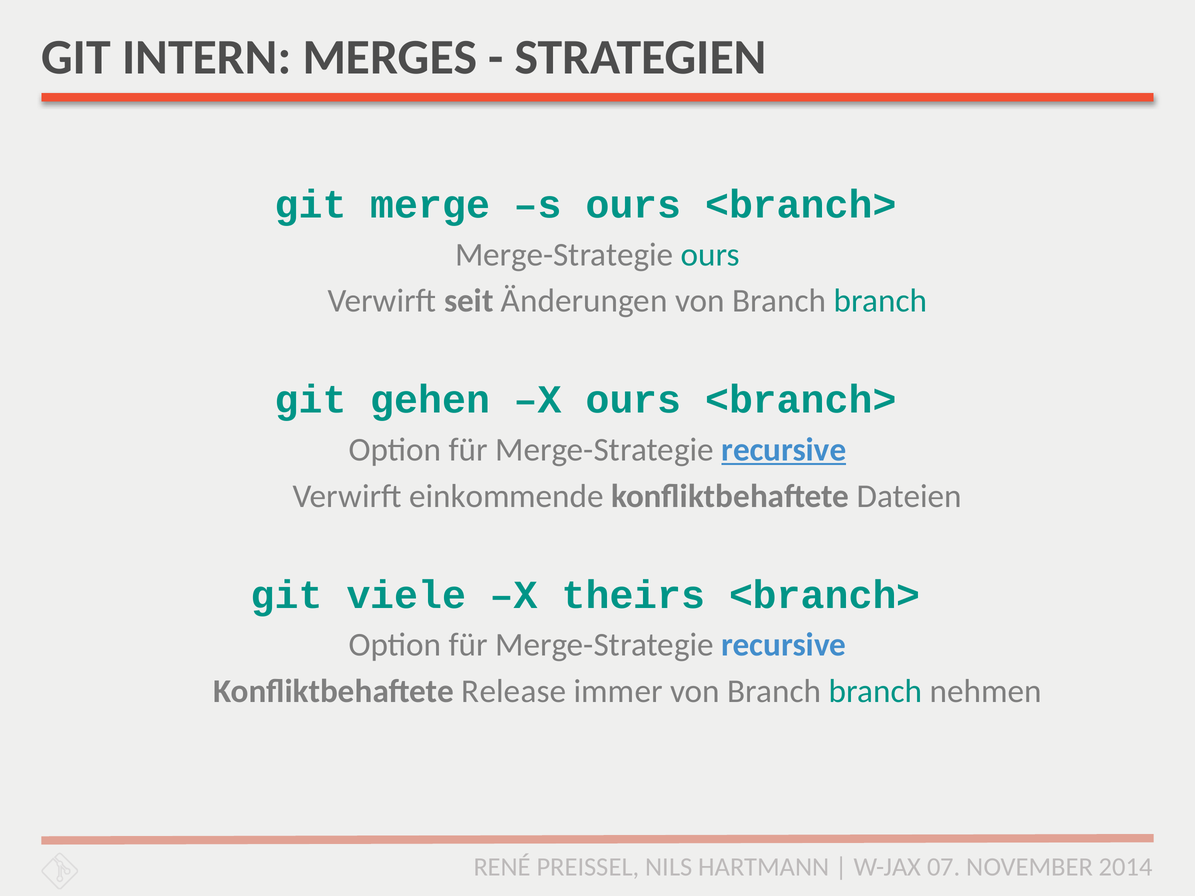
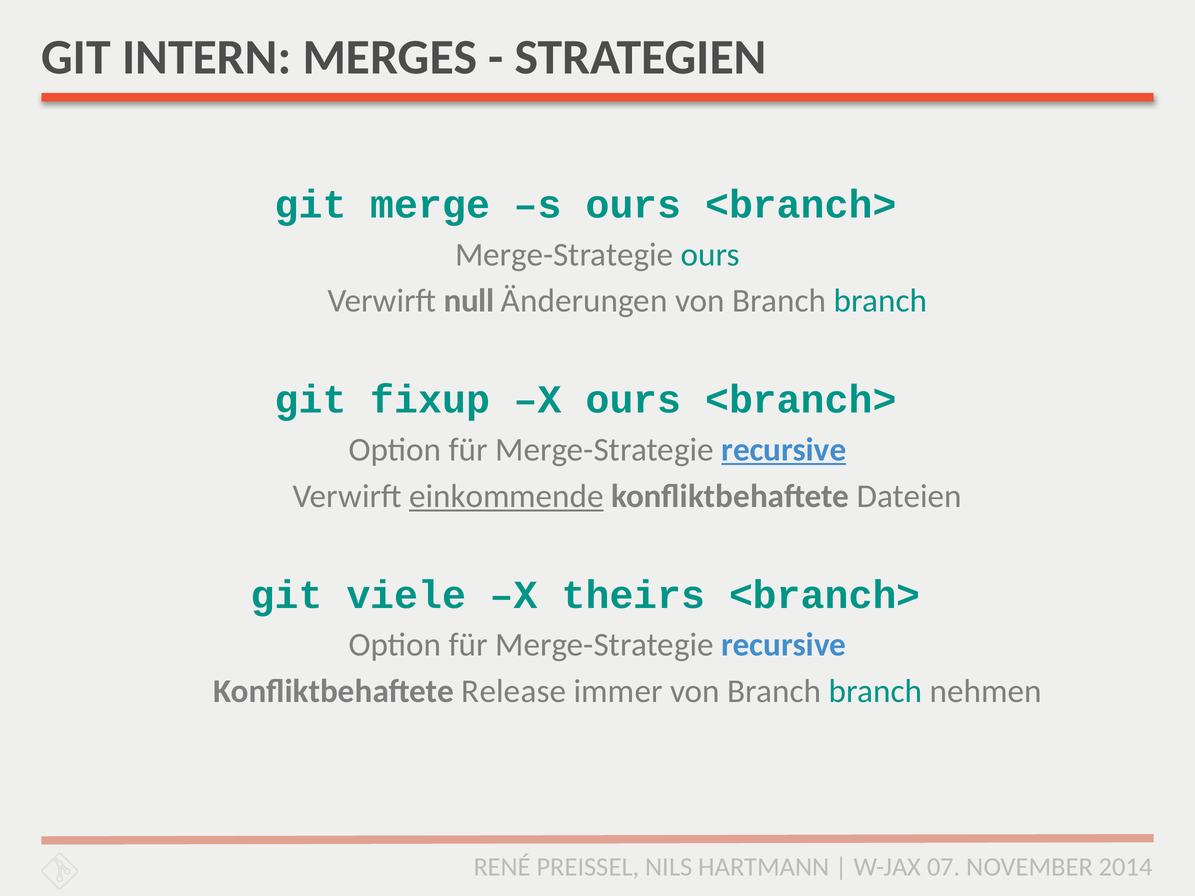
seit: seit -> null (469, 301)
gehen: gehen -> fixup (430, 400)
einkommende underline: none -> present (506, 496)
